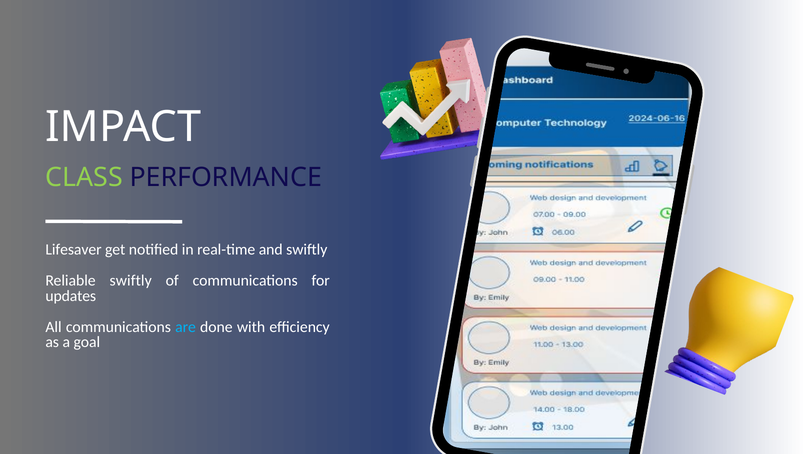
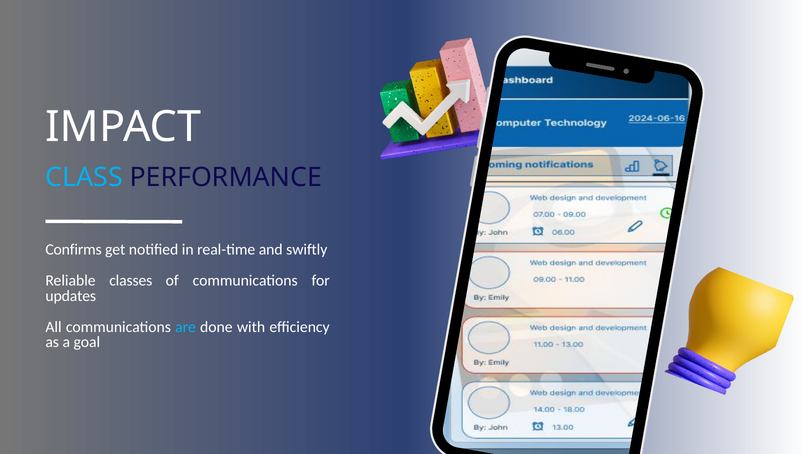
CLASS colour: light green -> light blue (84, 177)
Lifesaver: Lifesaver -> Confirms (74, 250)
Reliable swiftly: swiftly -> classes (131, 281)
